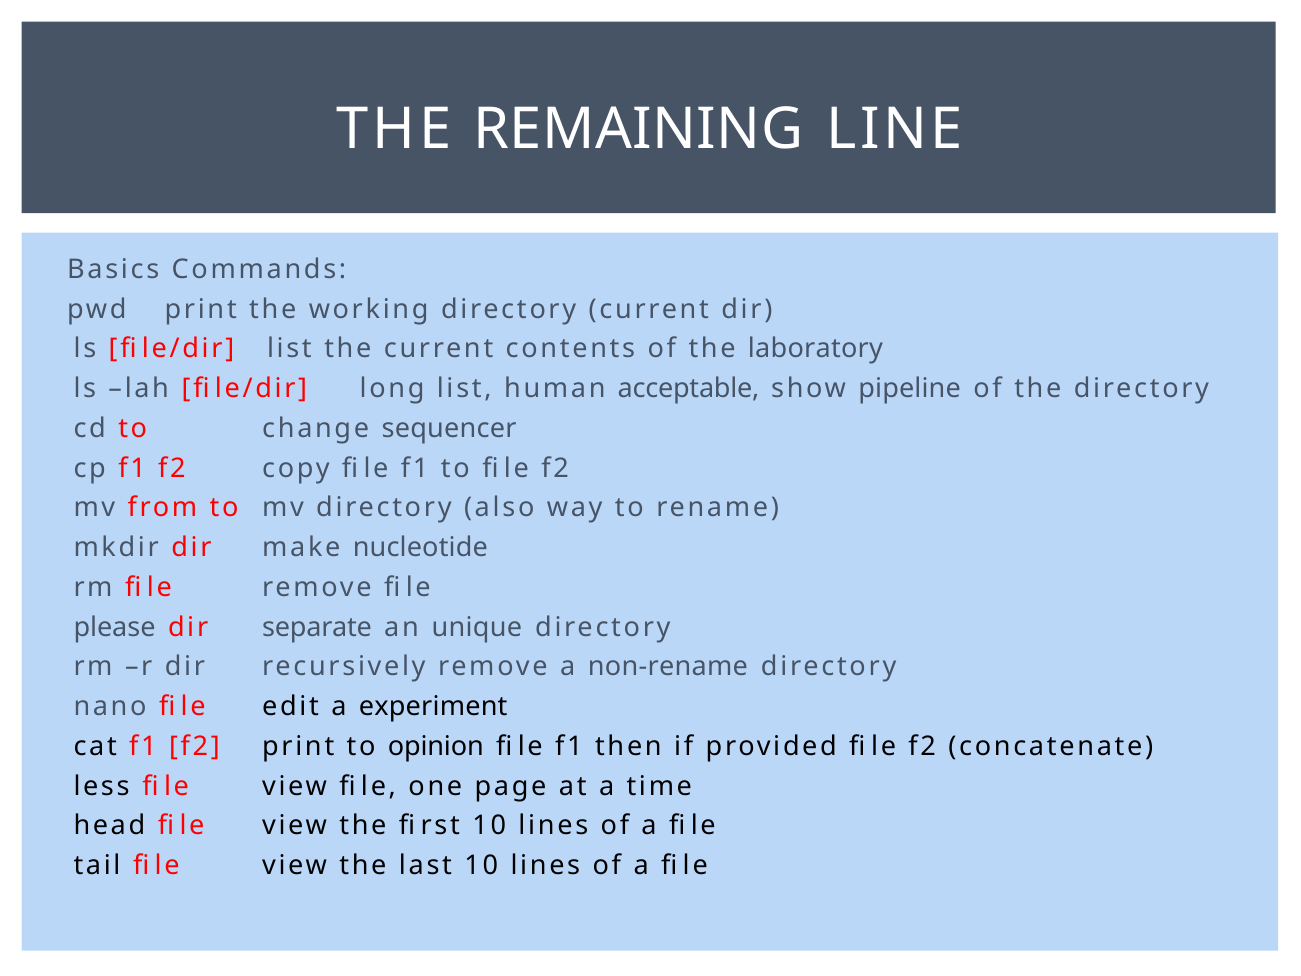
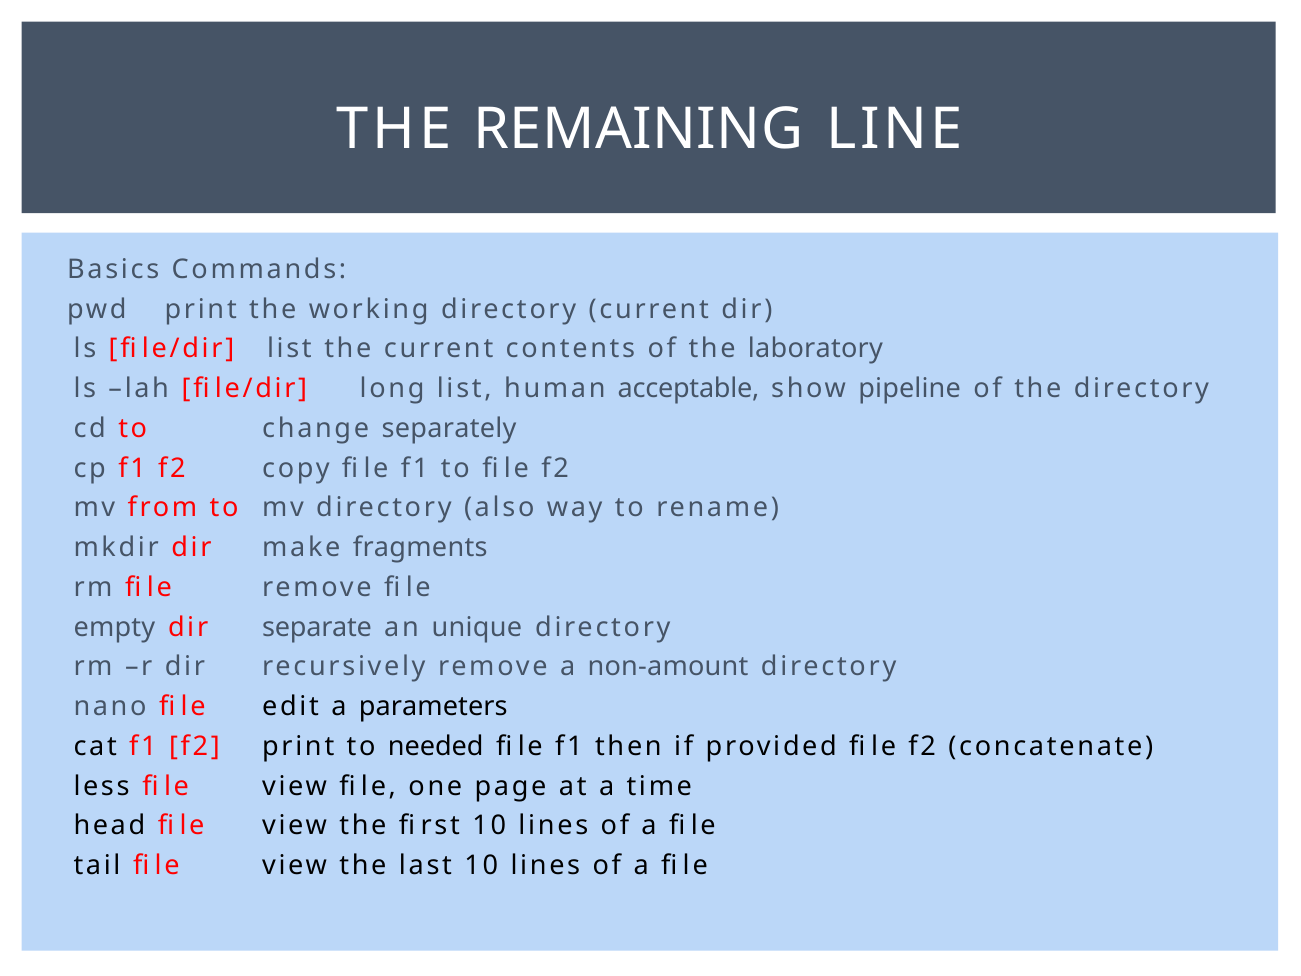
sequencer: sequencer -> separately (449, 428)
nucleotide: nucleotide -> fragments (420, 547)
please: please -> empty (114, 627)
non-rename: non-rename -> non-amount (668, 667)
experiment: experiment -> parameters (433, 706)
opinion: opinion -> needed (436, 746)
